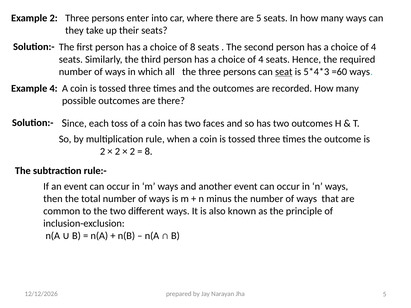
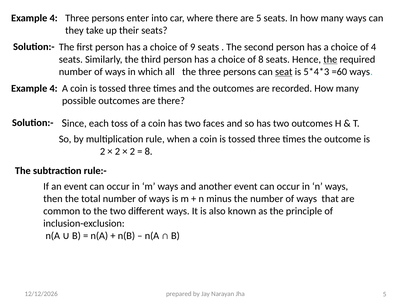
2: 2 -> 4 (54, 18)
of 8: 8 -> 9 (193, 47)
4: 4 -> 8 (261, 59)
the underline: none -> present (330, 59)
